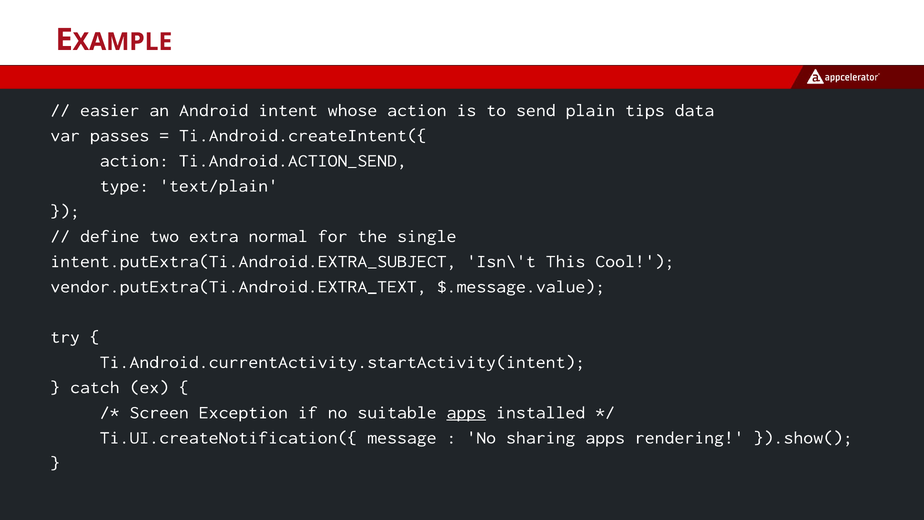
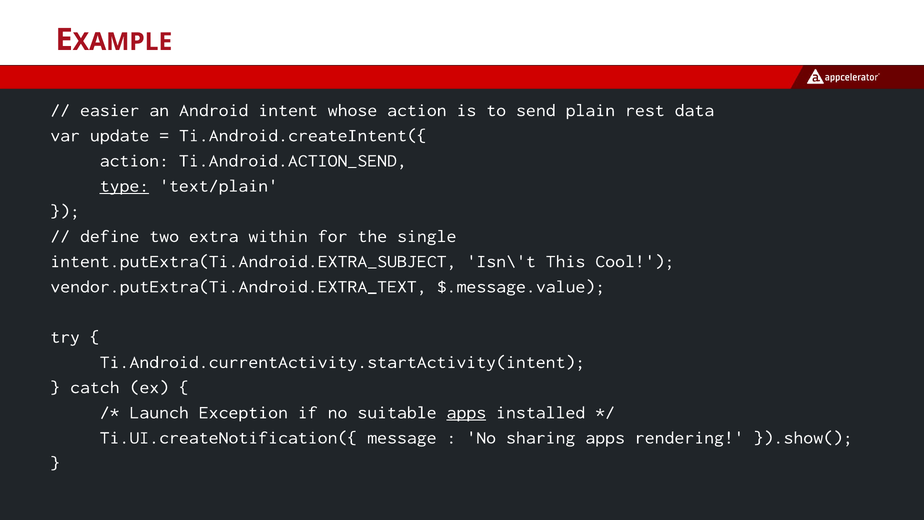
tips: tips -> rest (645, 110)
passes: passes -> update (120, 135)
type underline: none -> present (124, 186)
normal: normal -> within (278, 236)
Screen: Screen -> Launch (159, 412)
